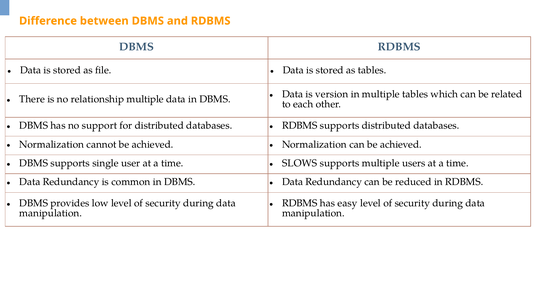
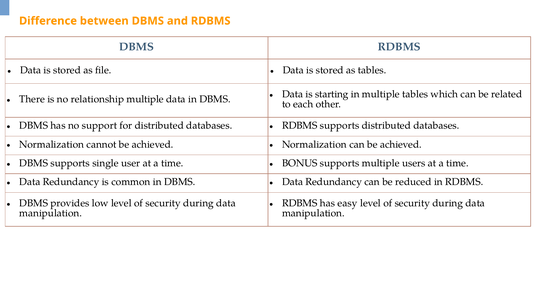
version: version -> starting (332, 94)
SLOWS: SLOWS -> BONUS (300, 163)
